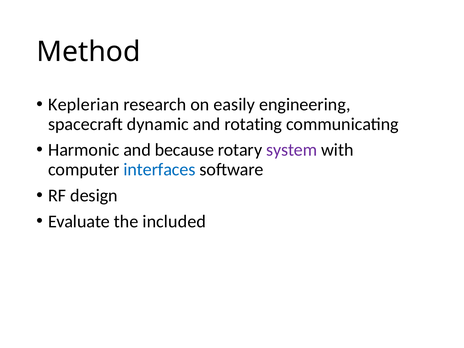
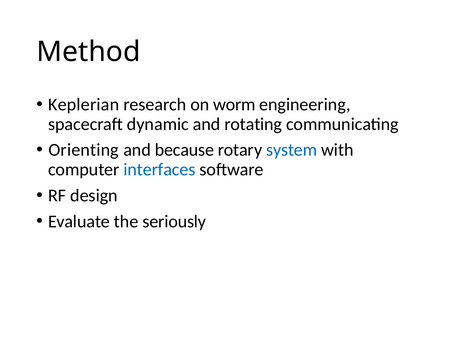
easily: easily -> worm (234, 105)
Harmonic: Harmonic -> Orienting (84, 150)
system colour: purple -> blue (292, 150)
included: included -> seriously (174, 221)
